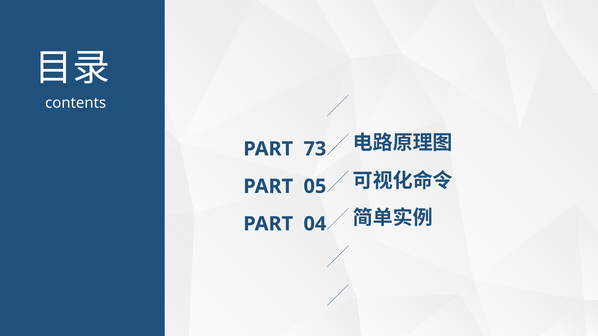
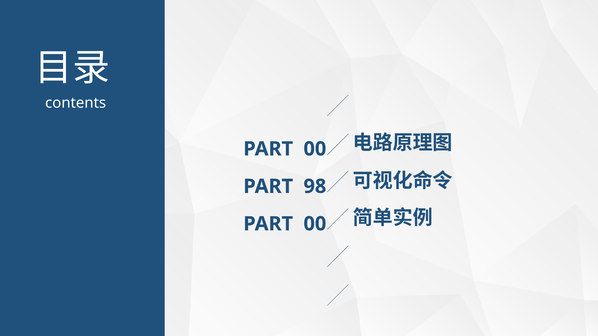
73: 73 -> 00 (315, 149)
05: 05 -> 98 (315, 187)
04: 04 -> 00 (315, 224)
